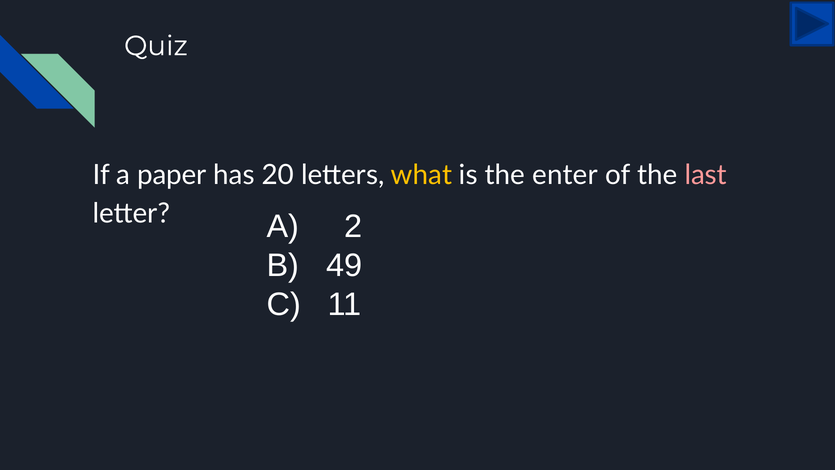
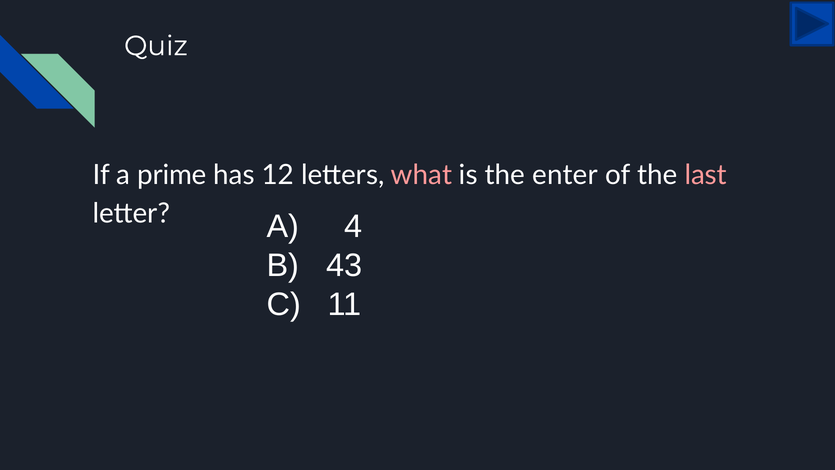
paper: paper -> prime (172, 175)
20: 20 -> 12 (278, 175)
what colour: yellow -> pink (421, 175)
2: 2 -> 4 (353, 226)
49: 49 -> 43 (344, 265)
